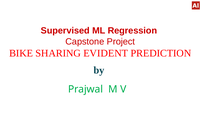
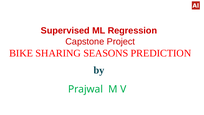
EVIDENT: EVIDENT -> SEASONS (106, 53)
